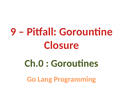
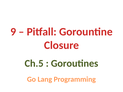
Ch.0: Ch.0 -> Ch.5 (34, 64)
